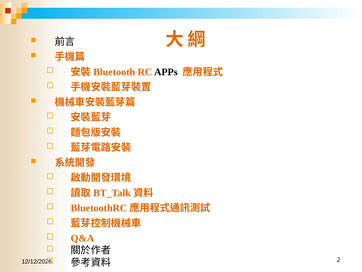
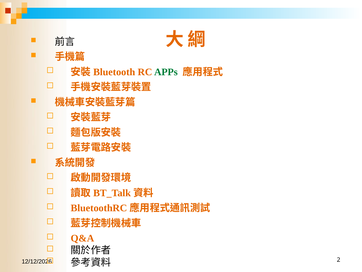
APPs colour: black -> green (166, 72)
